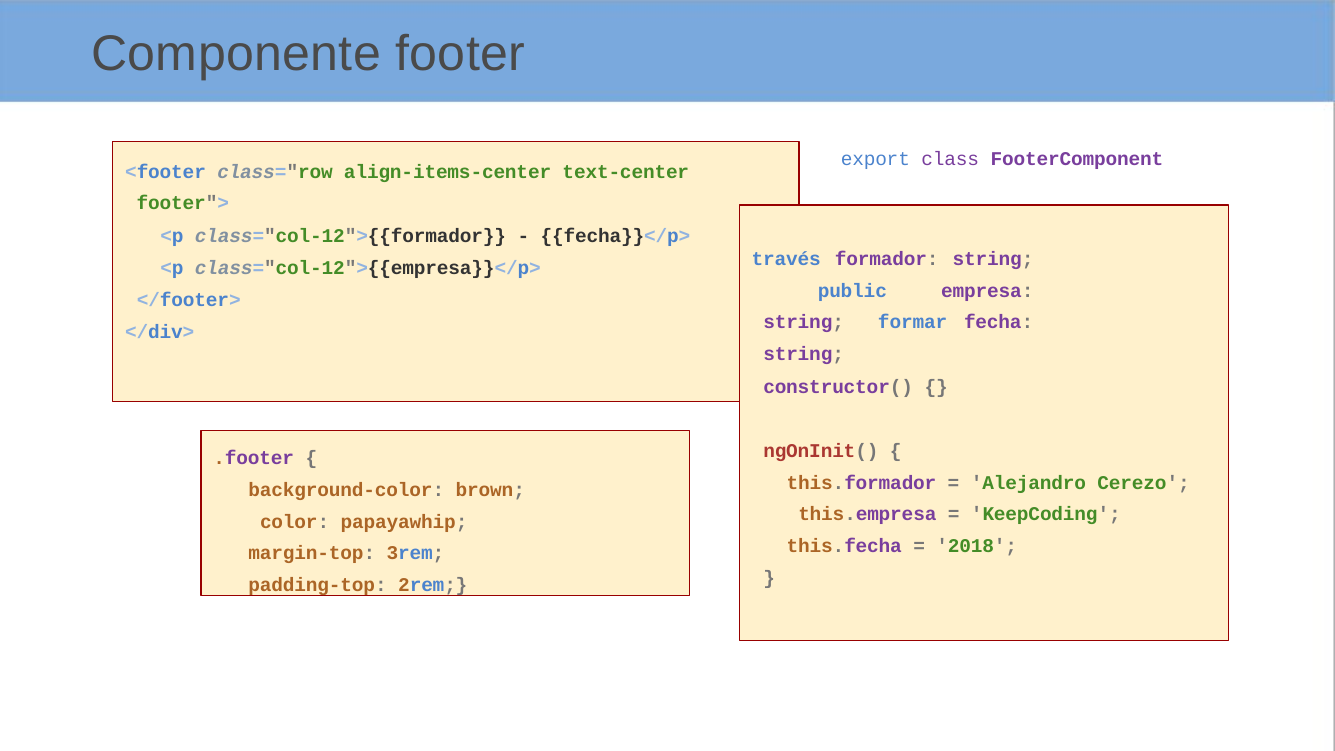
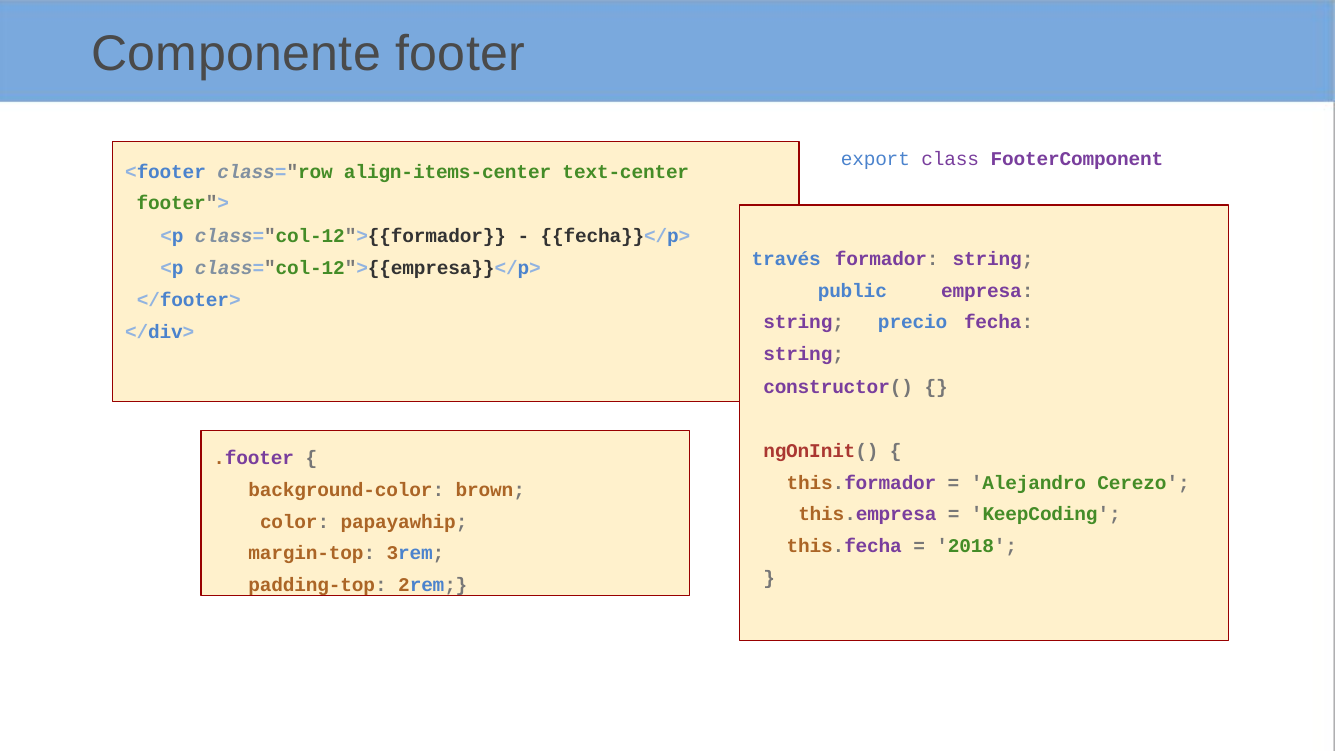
formar: formar -> precio (913, 322)
